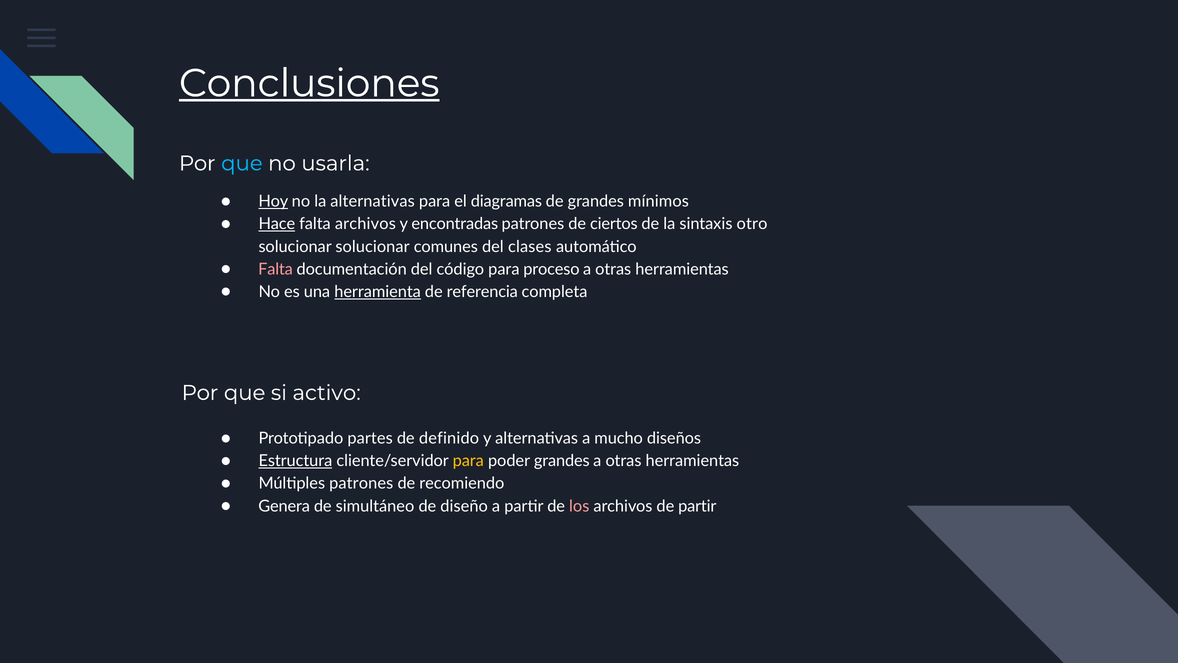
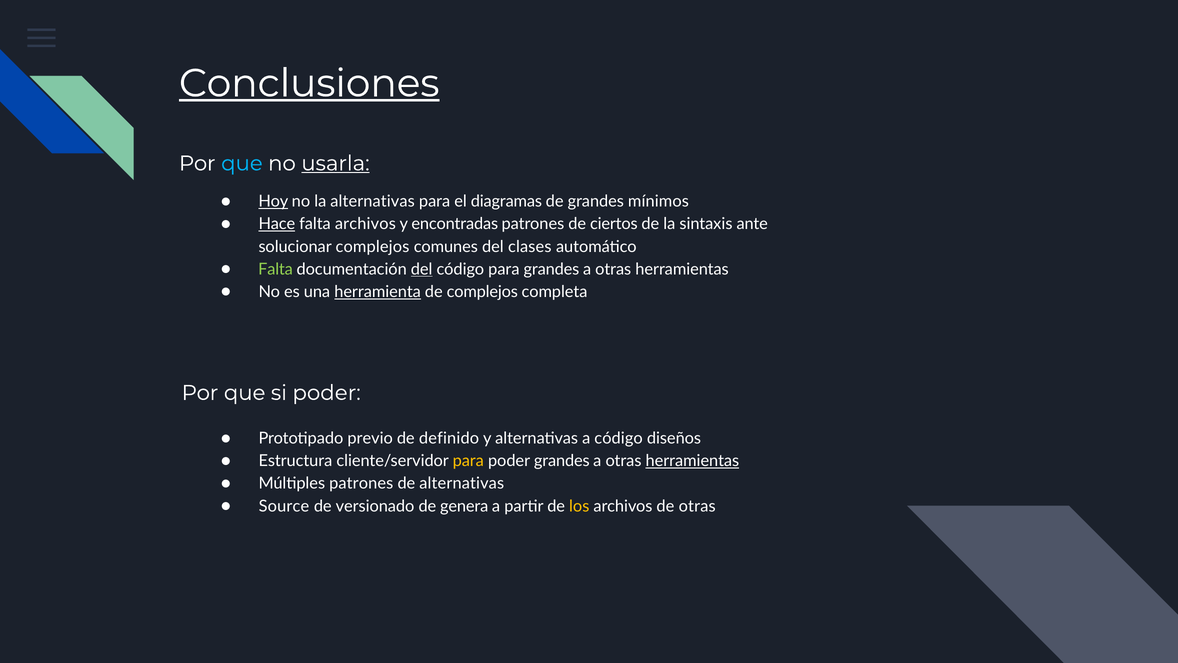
usarla underline: none -> present (335, 163)
otro: otro -> ante (752, 224)
solucionar solucionar: solucionar -> complejos (372, 246)
Falta colour: pink -> light green (276, 269)
del underline: none -> present (422, 269)
para proceso: proceso -> grandes (551, 269)
de referencia: referencia -> complejos (482, 292)
si activo: activo -> poder (327, 393)
partes: partes -> previo (370, 438)
a mucho: mucho -> código (619, 438)
Estructura underline: present -> none (295, 461)
herramientas underline: none -> present (692, 461)
de recomiendo: recomiendo -> alternativas (462, 483)
Genera: Genera -> Source (284, 506)
simultáneo: simultáneo -> versionado (375, 506)
diseño: diseño -> genera (464, 506)
los colour: pink -> yellow (579, 506)
de partir: partir -> otras (697, 506)
